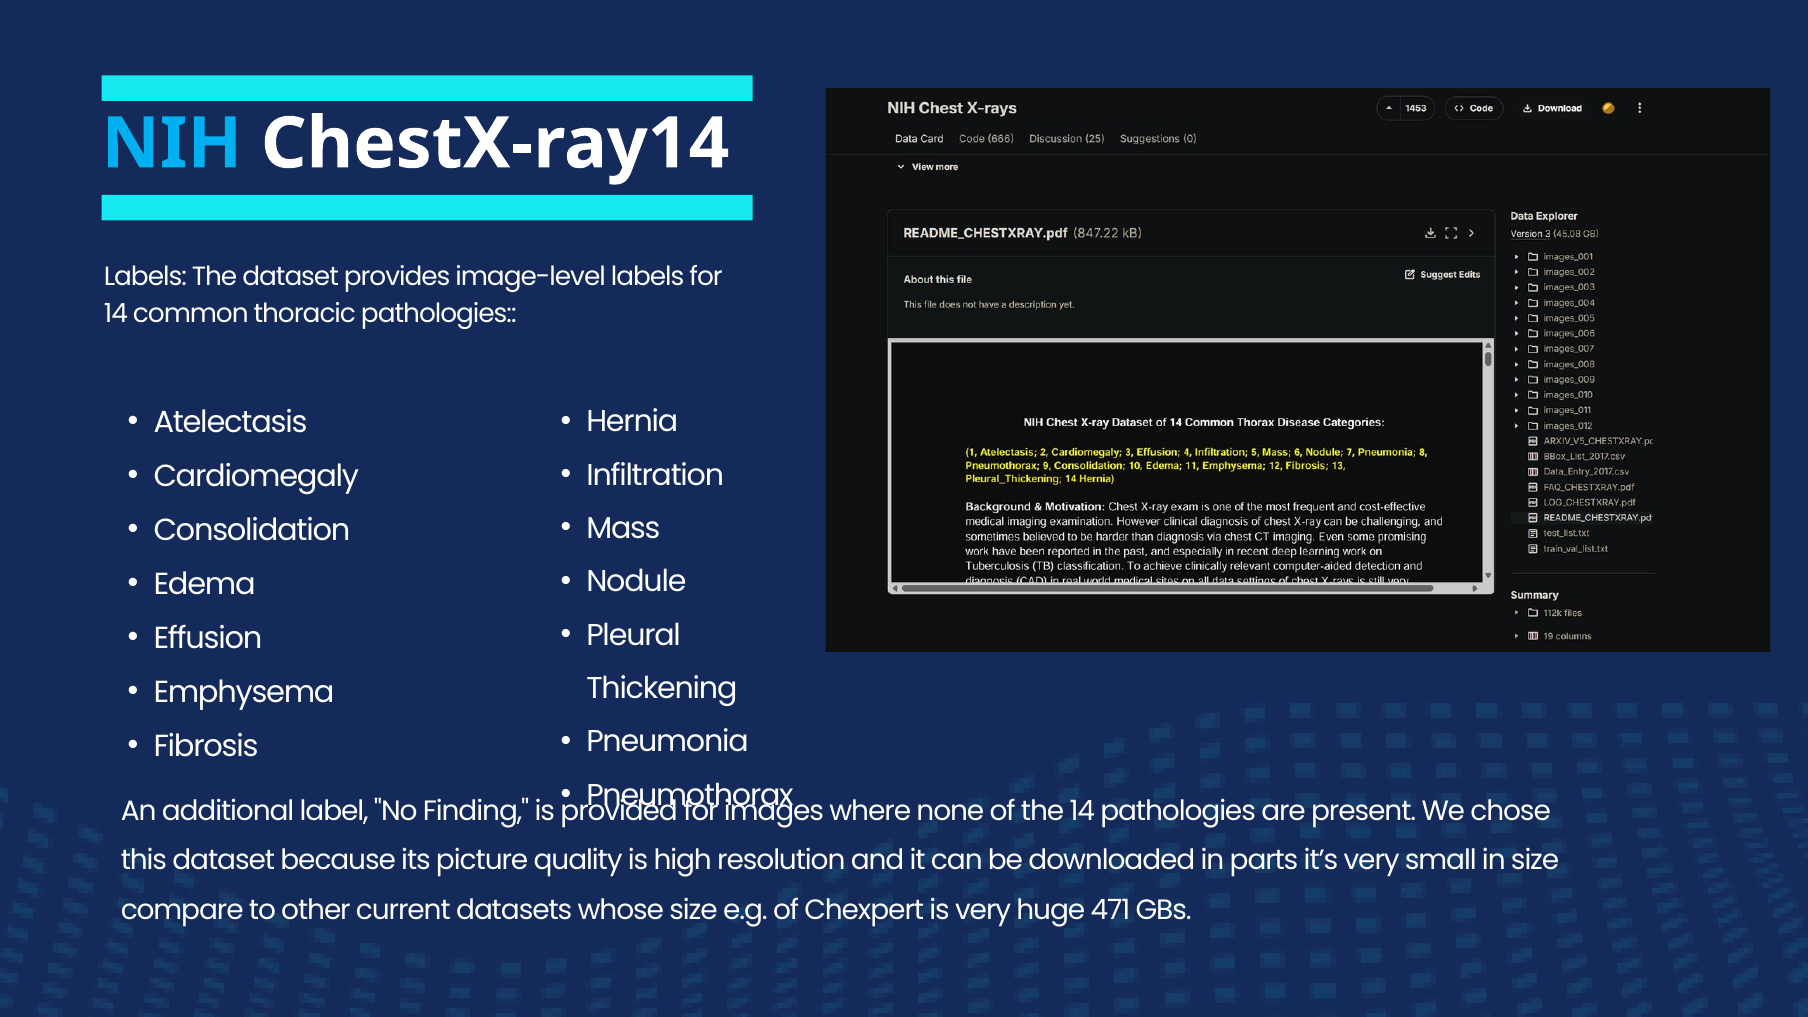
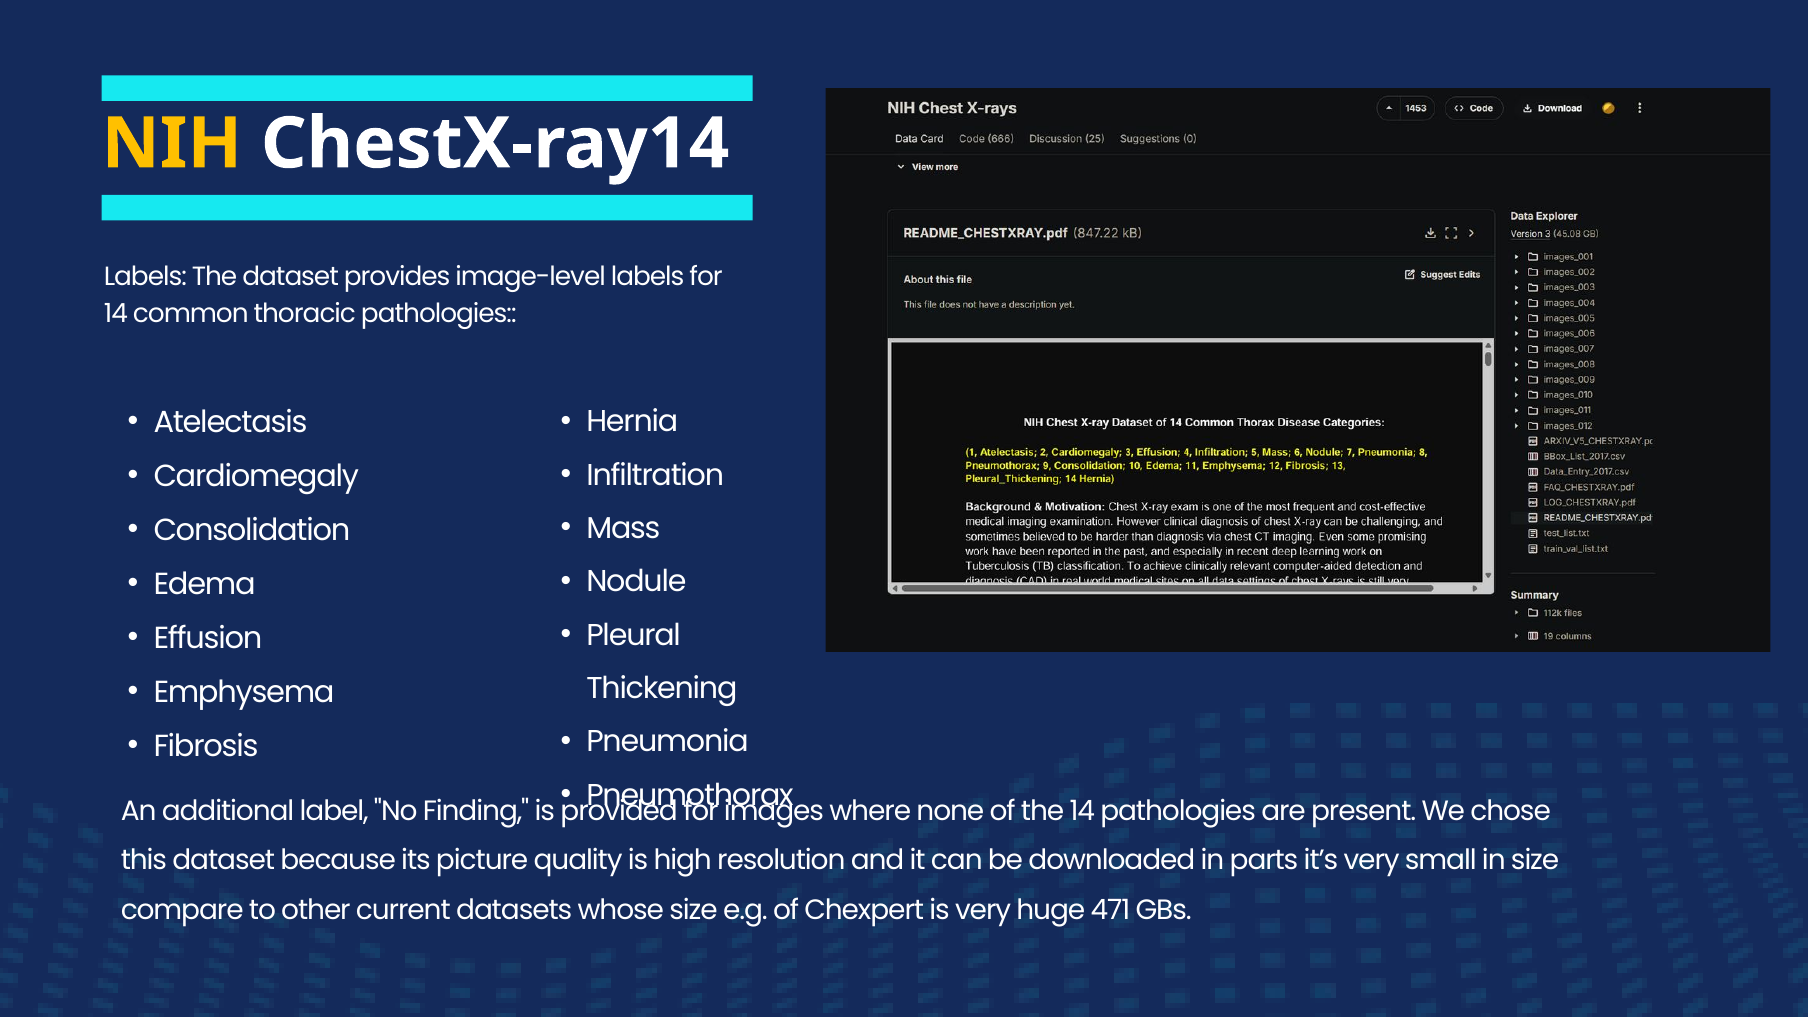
NIH colour: light blue -> yellow (172, 144)
